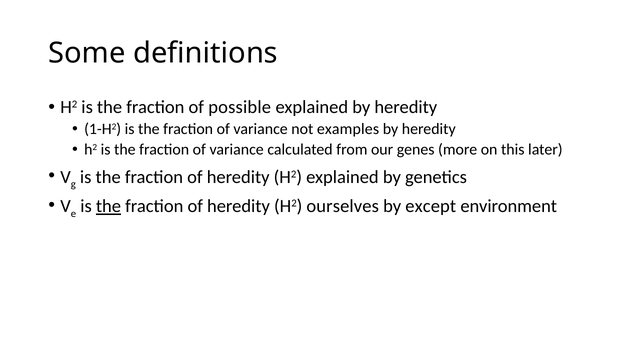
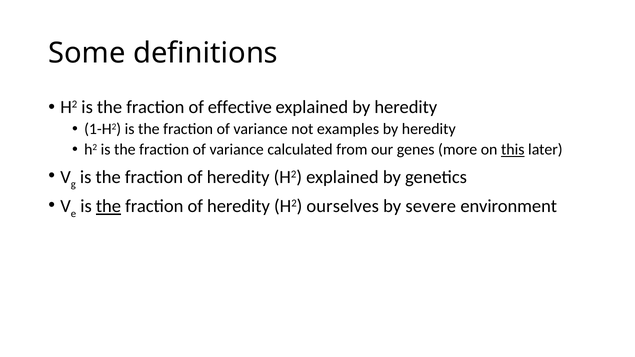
possible: possible -> effective (240, 107)
this underline: none -> present (513, 150)
except: except -> severe (431, 206)
